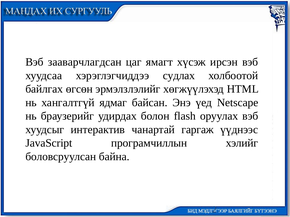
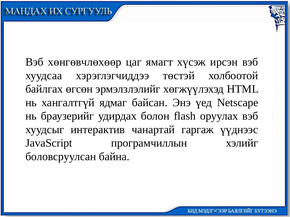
зааварчлагдсан: зааварчлагдсан -> хөнгөвчлөхөөр (85, 62)
судлах: судлах -> төстэй (179, 76)
